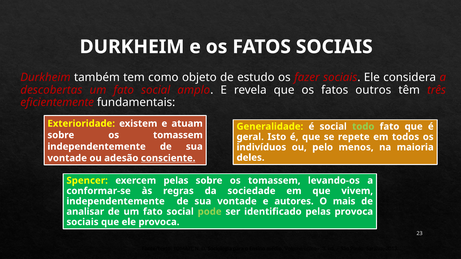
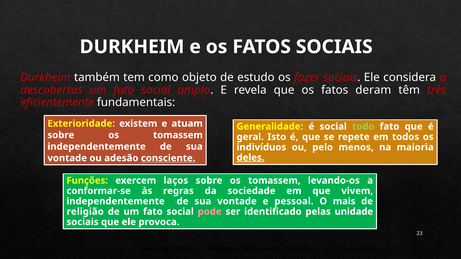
outros: outros -> deram (373, 90)
deles underline: none -> present (251, 158)
Spencer: Spencer -> Funções (87, 181)
exercem pelas: pelas -> laços (176, 181)
autores: autores -> pessoal (294, 201)
analisar: analisar -> religião (85, 212)
pode colour: light green -> pink (210, 212)
pelas provoca: provoca -> unidade (354, 212)
